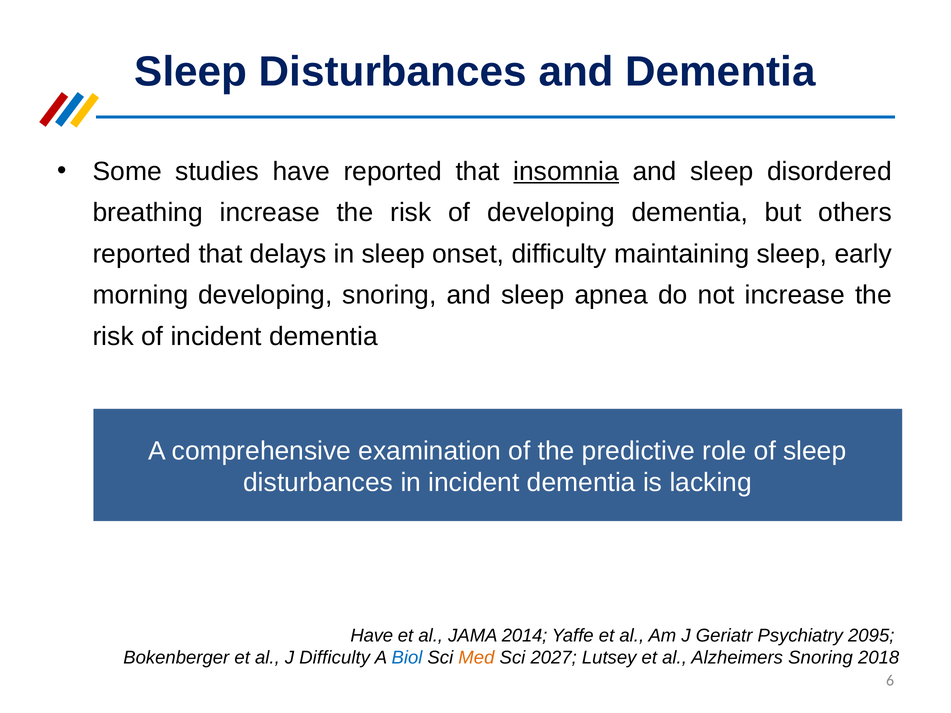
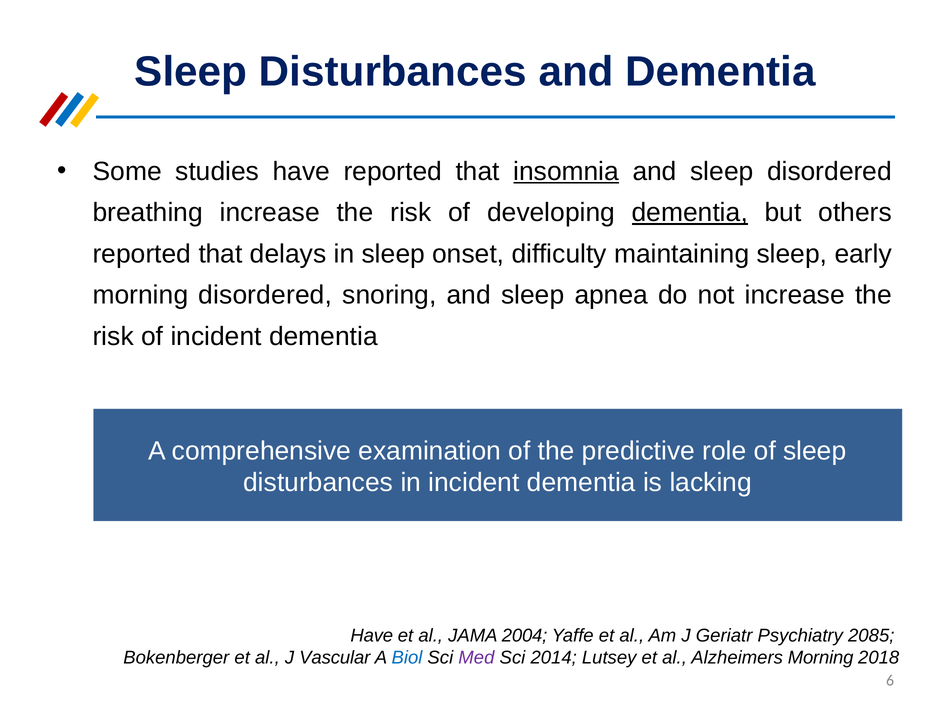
dementia underline: none -> present (690, 213)
morning developing: developing -> disordered (265, 295)
2014: 2014 -> 2004 (525, 636)
2095: 2095 -> 2085 (871, 636)
J Difficulty: Difficulty -> Vascular (335, 658)
Med colour: orange -> purple (476, 658)
2027: 2027 -> 2014 (554, 658)
Alzheimers Snoring: Snoring -> Morning (821, 658)
